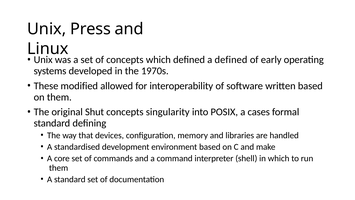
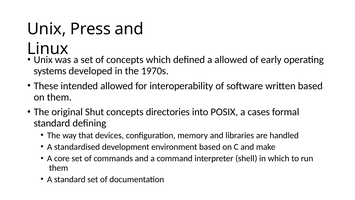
a defined: defined -> allowed (231, 60)
modified: modified -> intended (79, 86)
singularity: singularity -> directories (168, 112)
